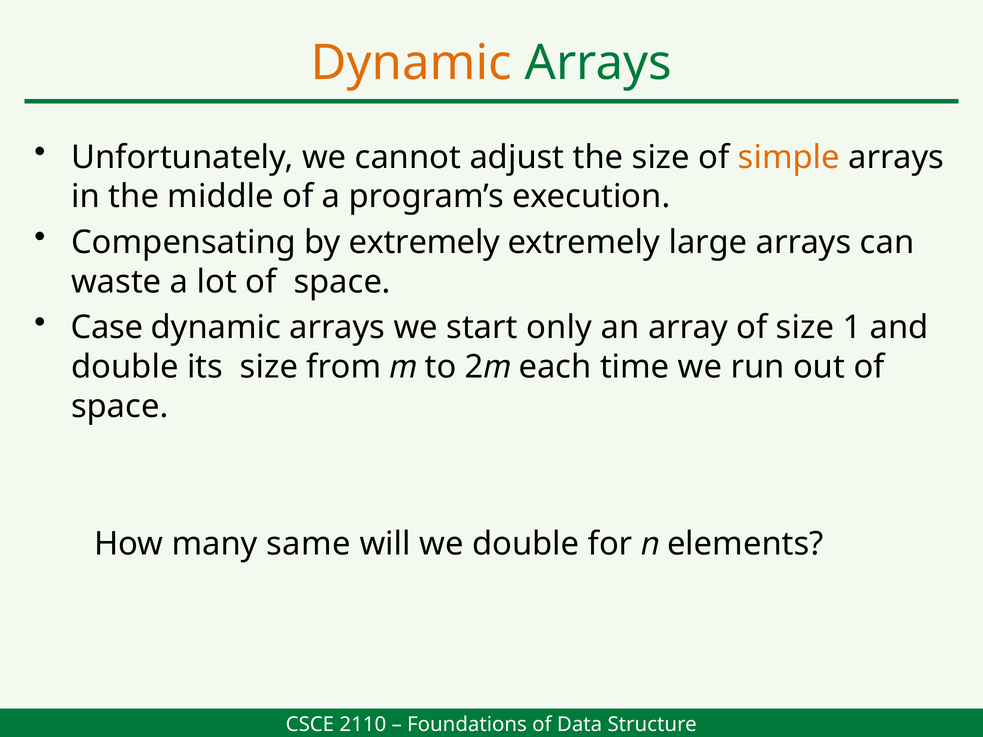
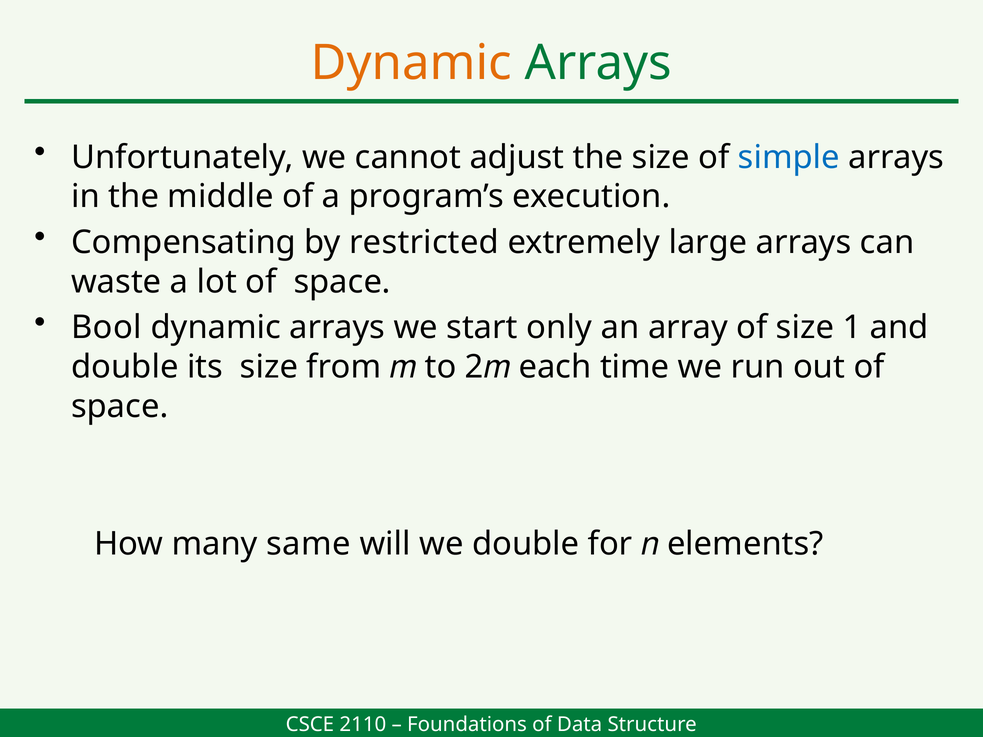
simple colour: orange -> blue (789, 157)
by extremely: extremely -> restricted (424, 243)
Case: Case -> Bool (107, 328)
